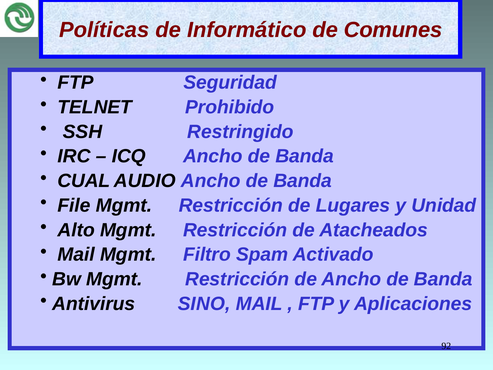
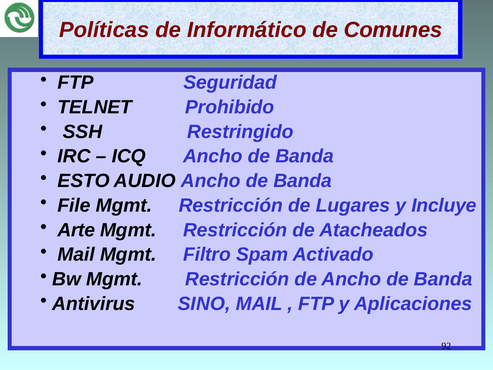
CUAL: CUAL -> ESTO (84, 181)
Unidad: Unidad -> Incluye (444, 205)
Alto: Alto -> Arte (76, 230)
